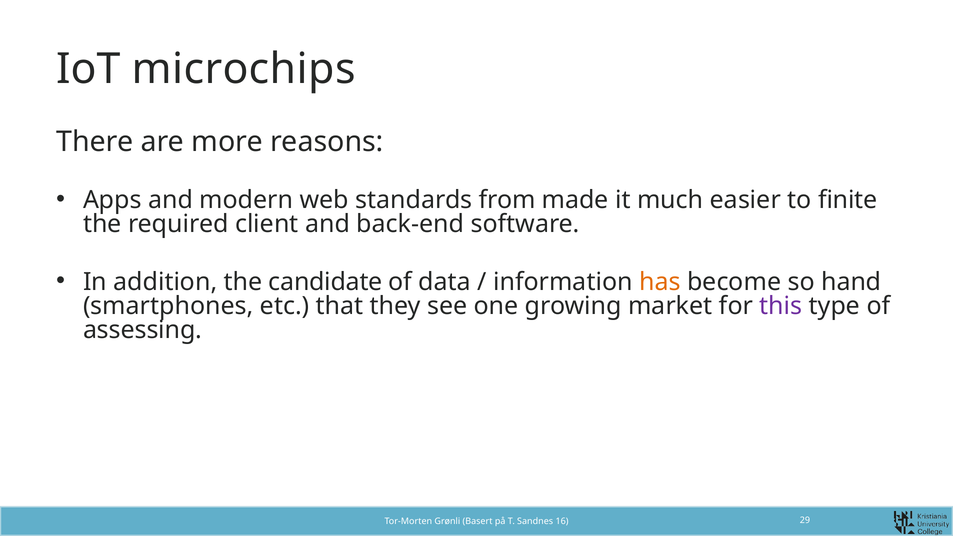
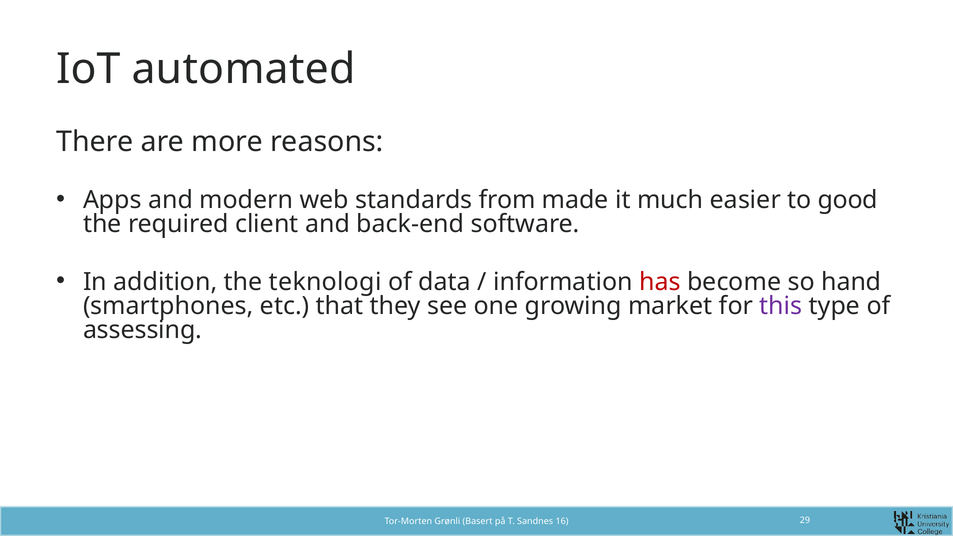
microchips: microchips -> automated (244, 69)
finite: finite -> good (848, 200)
candidate: candidate -> teknologi (325, 282)
has colour: orange -> red (660, 282)
